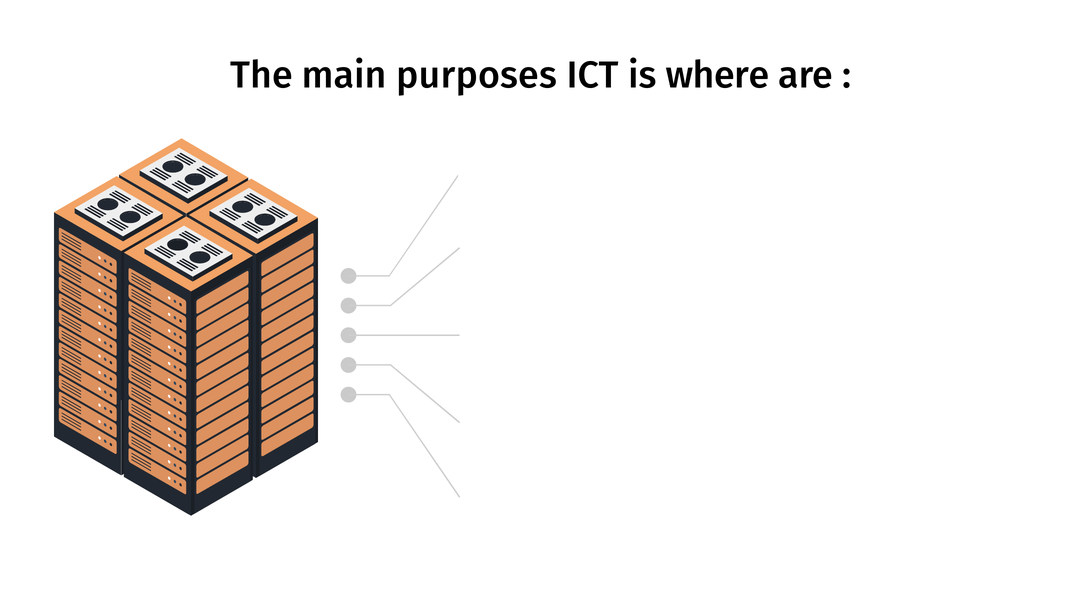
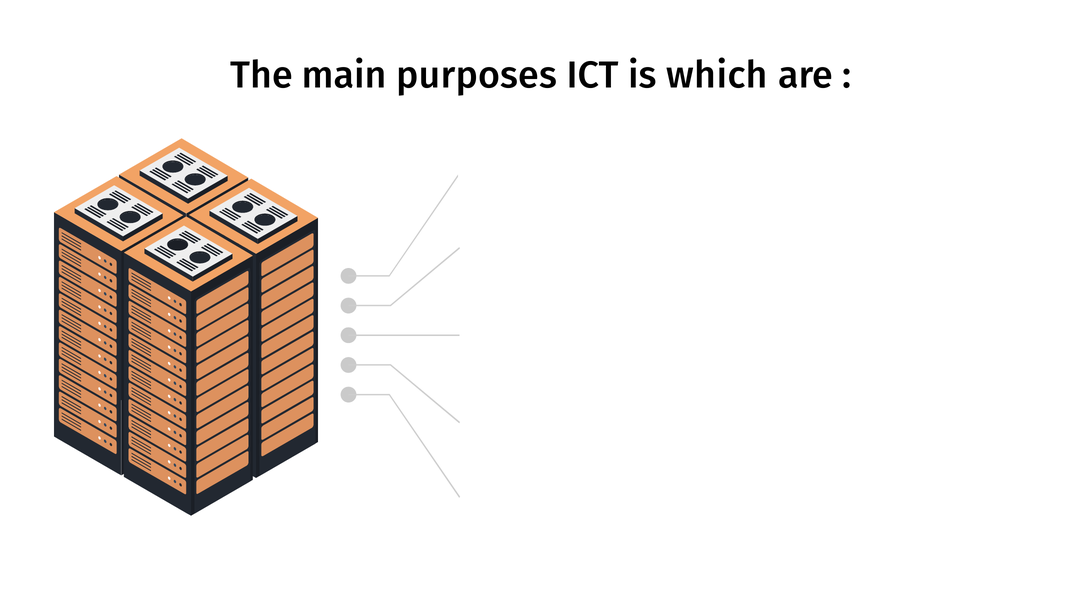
where: where -> which (717, 75)
